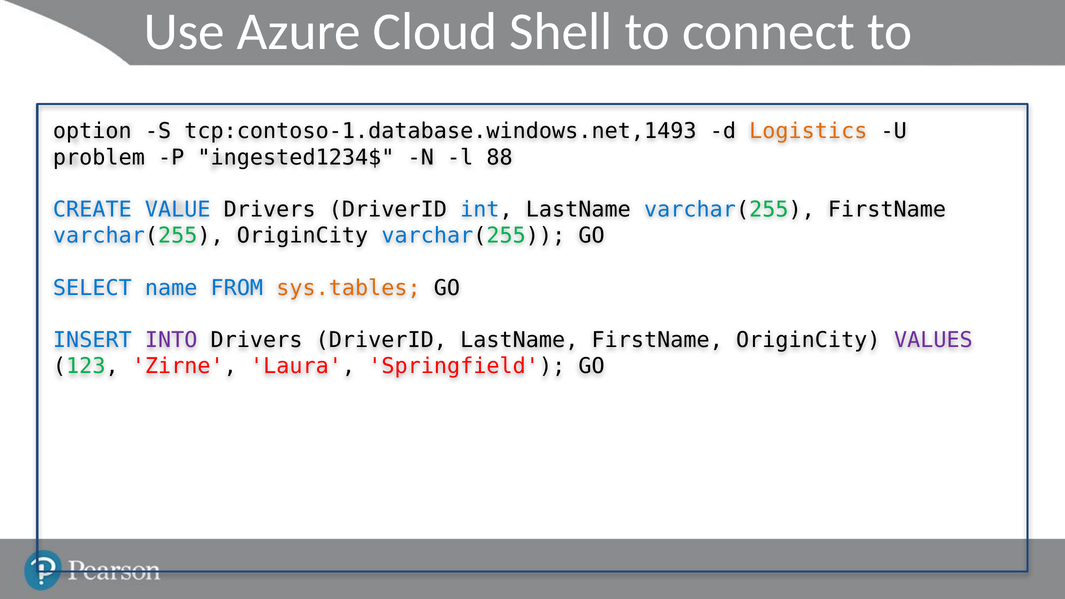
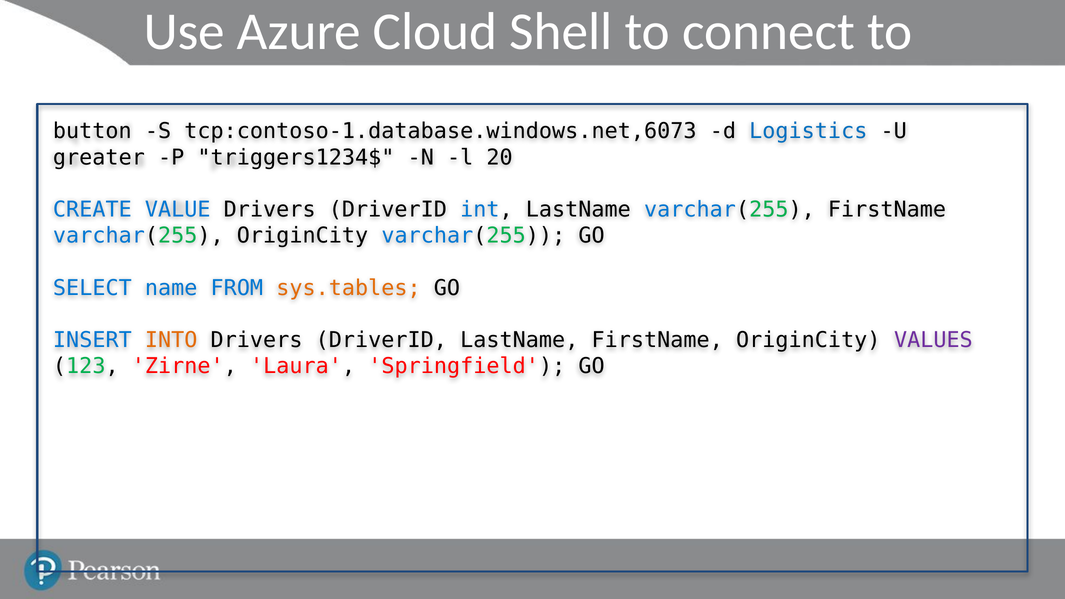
option: option -> button (92, 131)
tcp:contoso-1.database.windows.net,1493: tcp:contoso-1.database.windows.net,1493 -> tcp:contoso-1.database.windows.net,6073 (440, 131)
Logistics colour: orange -> blue (808, 131)
problem: problem -> greater (99, 157)
ingested1234$: ingested1234$ -> triggers1234$ (296, 157)
88: 88 -> 20 (500, 157)
INTO colour: purple -> orange (171, 340)
